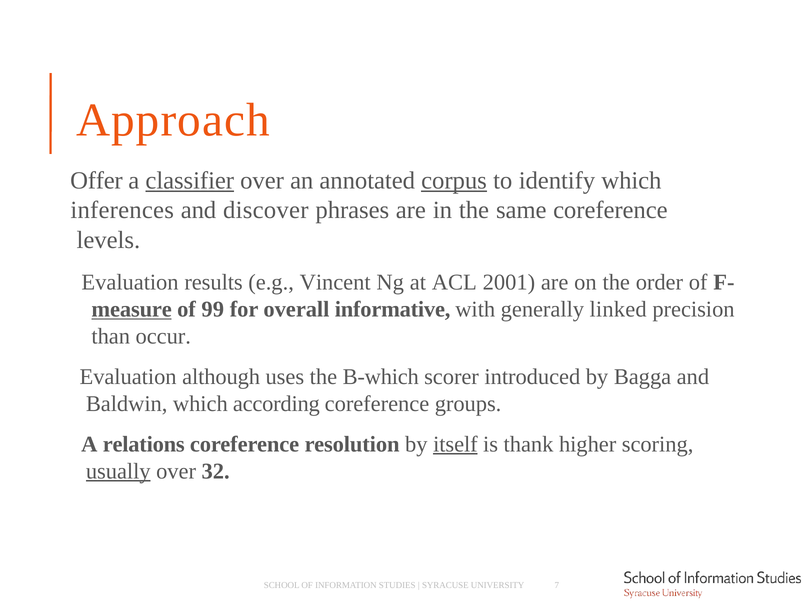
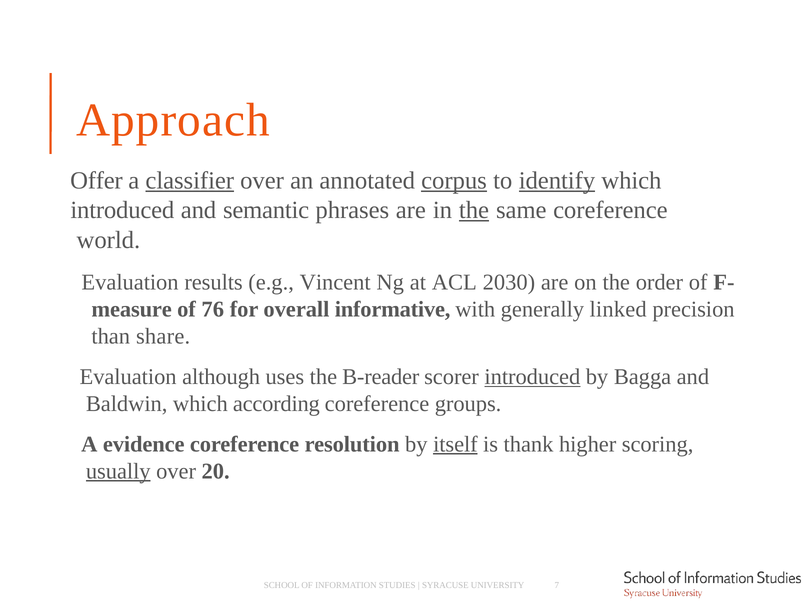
identify underline: none -> present (557, 181)
inferences: inferences -> introduced (122, 210)
discover: discover -> semantic (266, 210)
the underline: none -> present (474, 210)
levels: levels -> world (108, 240)
2001: 2001 -> 2030 (509, 283)
measure underline: present -> none (132, 310)
99: 99 -> 76 (213, 310)
occur: occur -> share (163, 337)
B-which: B-which -> B-reader (381, 377)
introduced underline: none -> present (532, 377)
relations: relations -> evidence (144, 445)
32: 32 -> 20 (216, 472)
